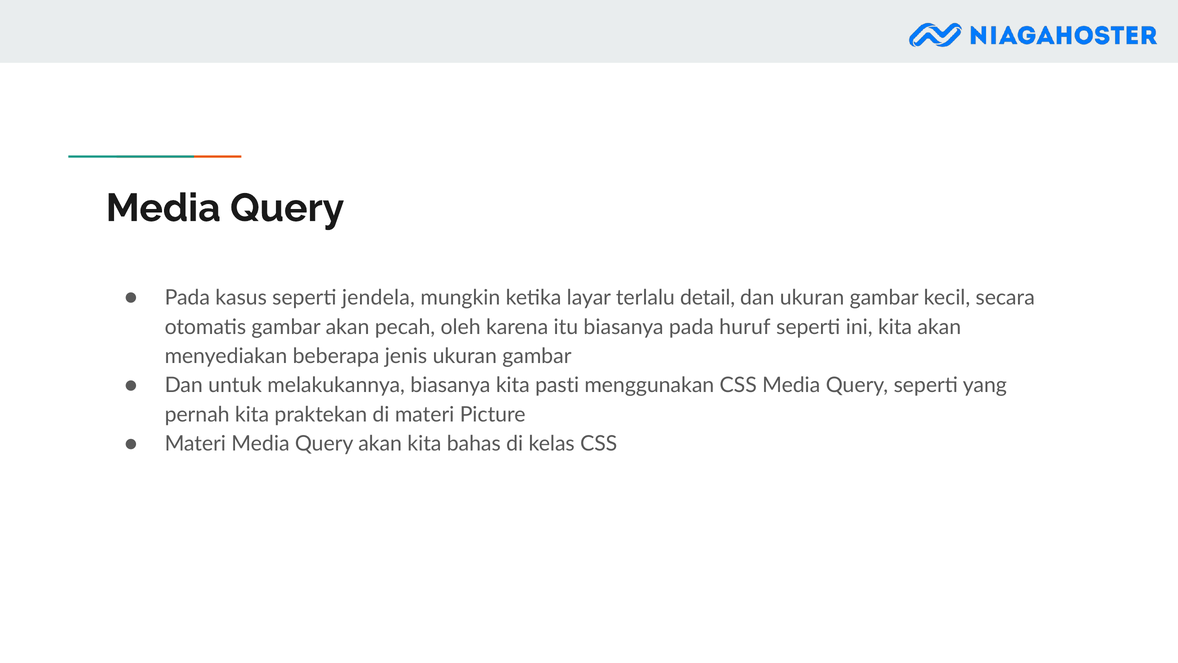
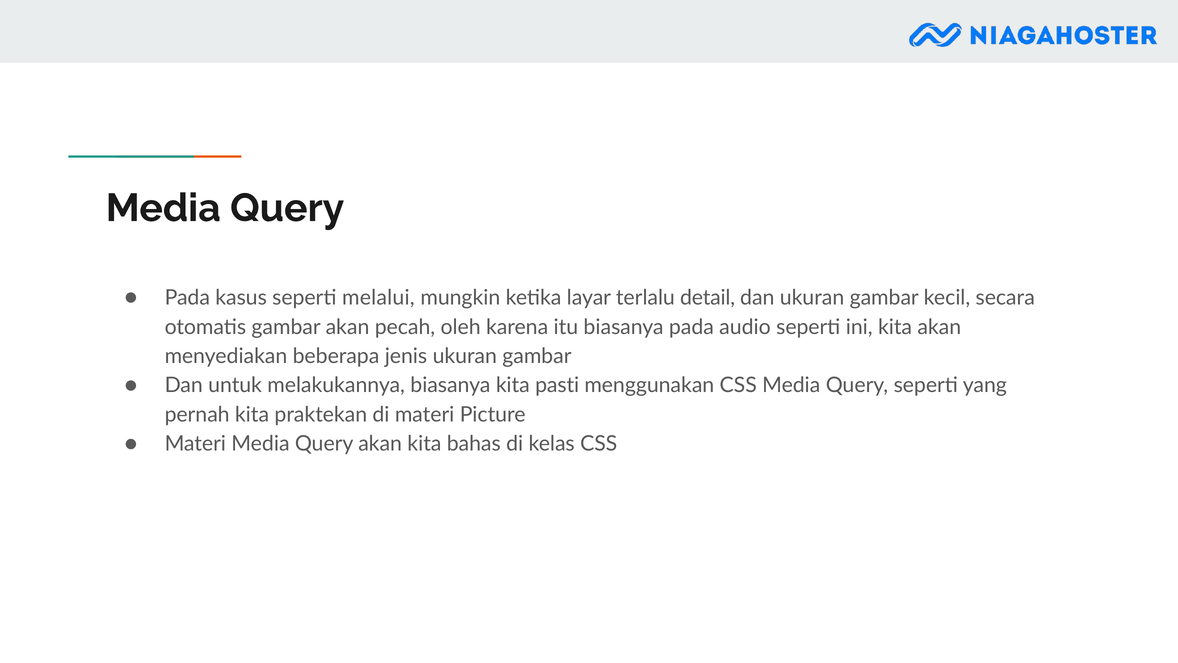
jendela: jendela -> melalui (378, 298)
huruf: huruf -> audio (745, 327)
